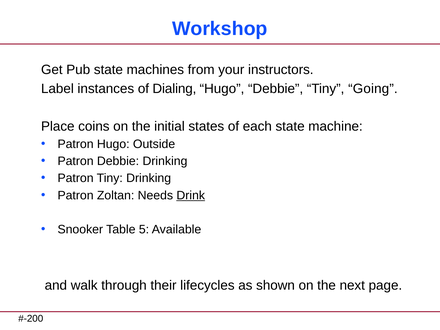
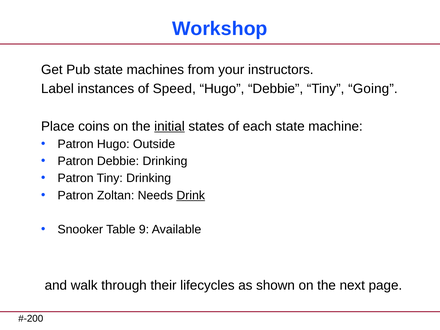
Dialing: Dialing -> Speed (174, 89)
initial underline: none -> present (169, 126)
5: 5 -> 9 (144, 230)
